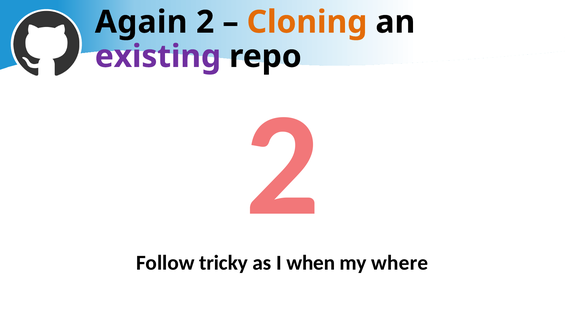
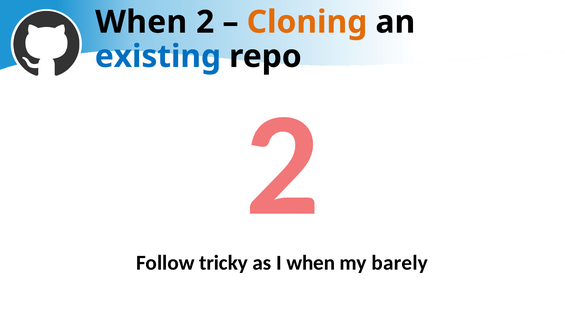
Again: Again -> When (141, 22)
existing colour: purple -> blue (158, 56)
where: where -> barely (400, 263)
